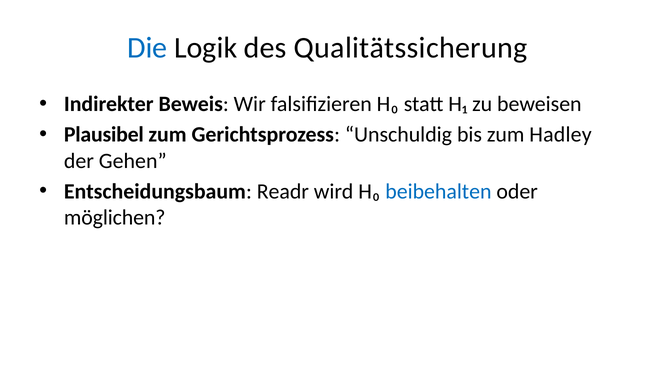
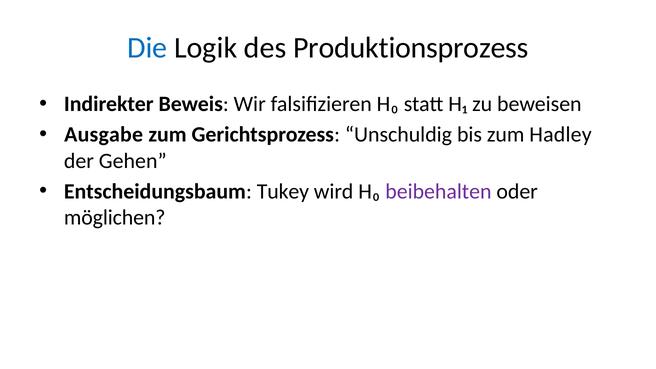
Qualitätssicherung: Qualitätssicherung -> Produktionsprozess (411, 48)
Plausibel: Plausibel -> Ausgabe (104, 135)
Readr: Readr -> Tukey (283, 191)
beibehalten colour: blue -> purple (438, 191)
